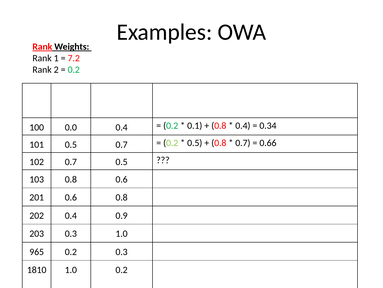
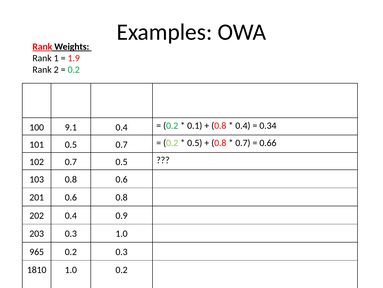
7.2: 7.2 -> 1.9 (74, 58)
0.0: 0.0 -> 9.1 (71, 127)
